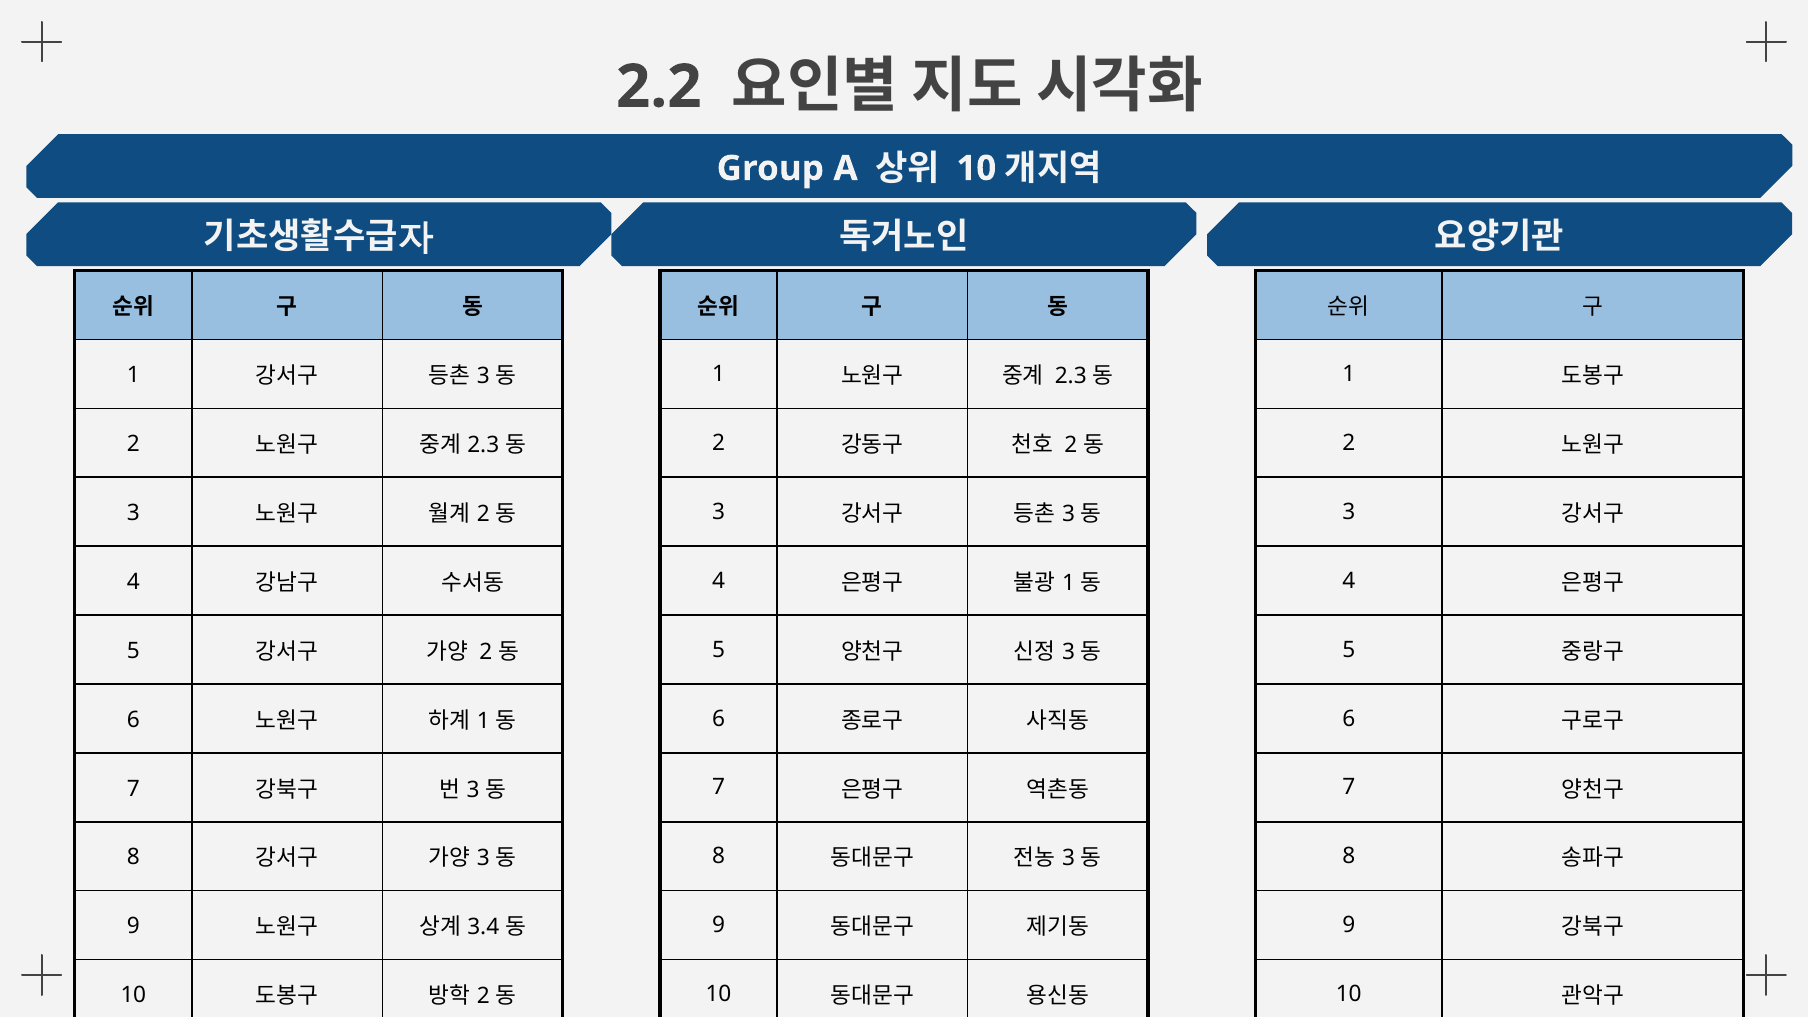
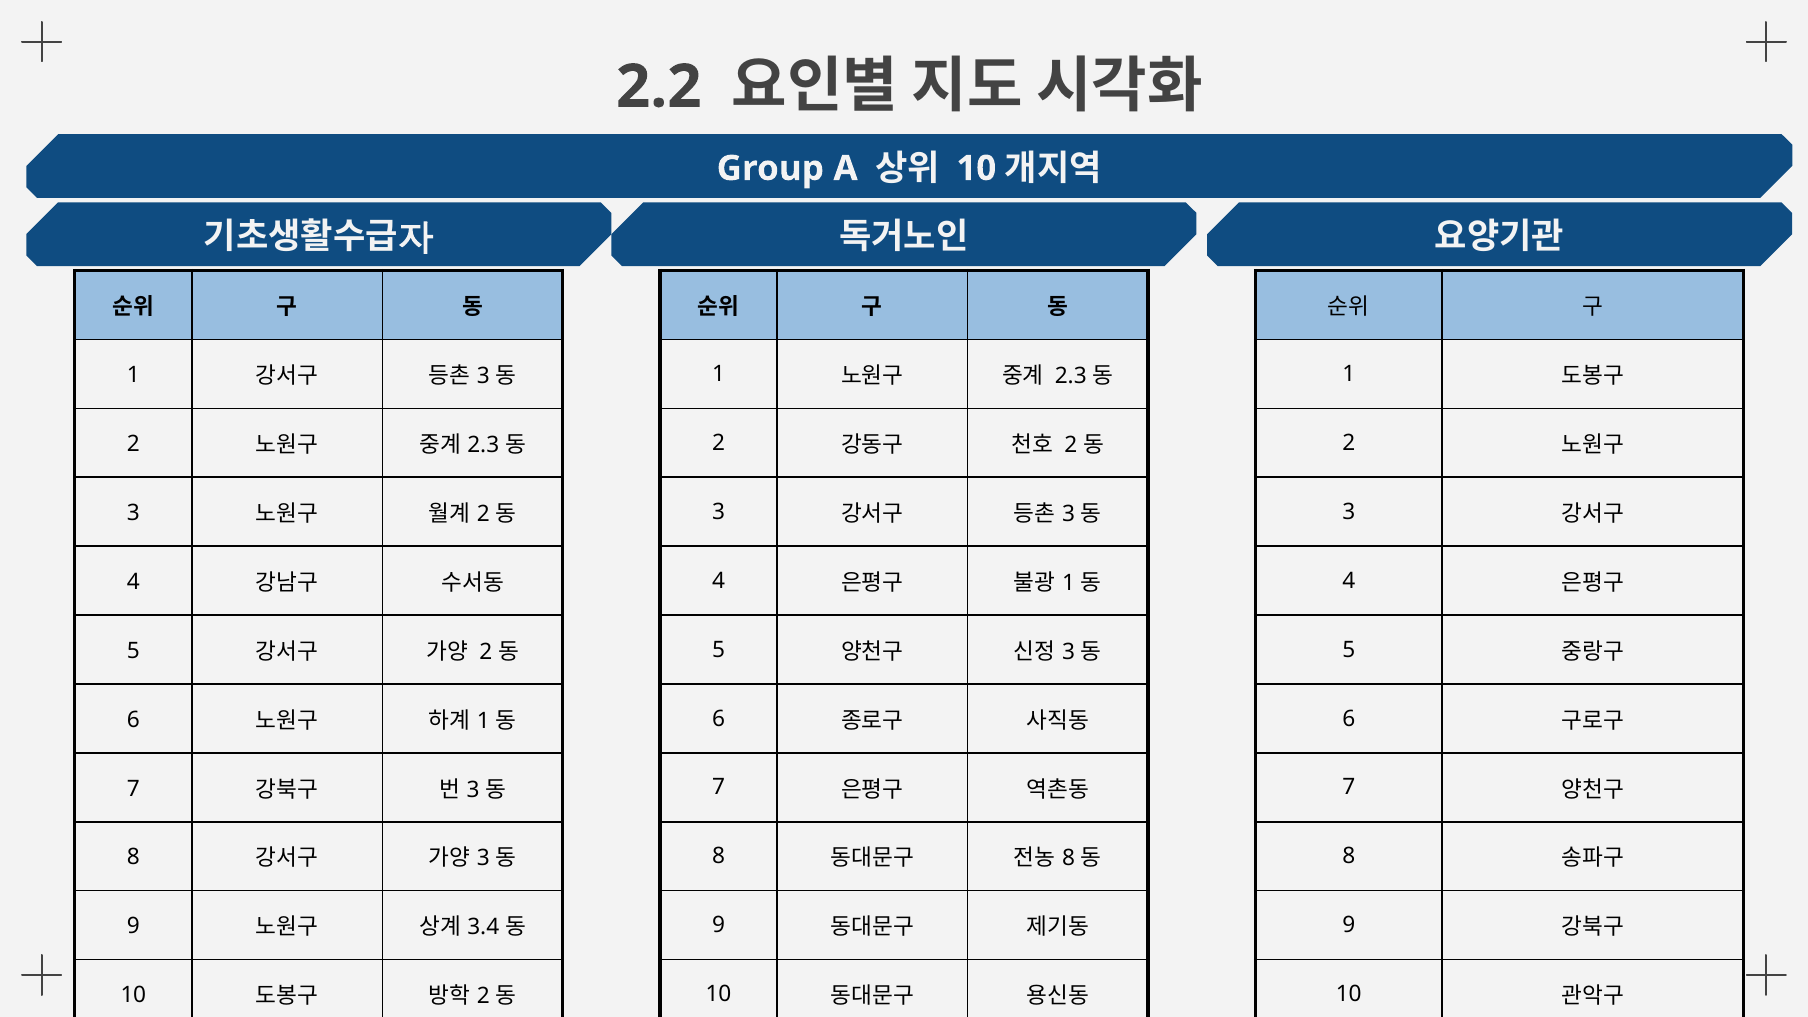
3: 3 -> 8 (1068, 859)
